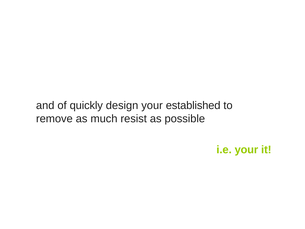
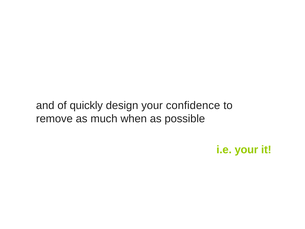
established: established -> confidence (193, 105)
resist: resist -> when (134, 119)
